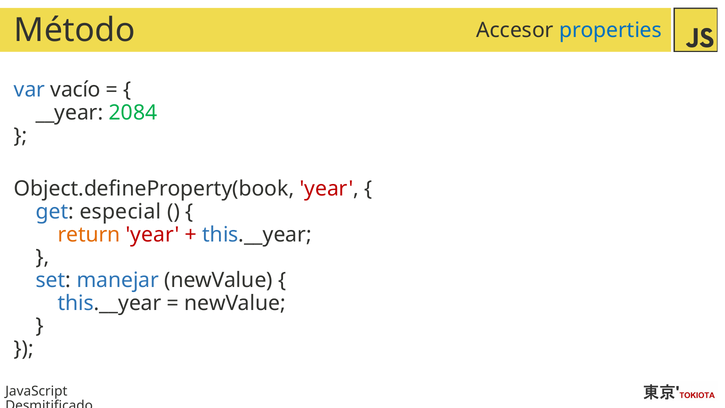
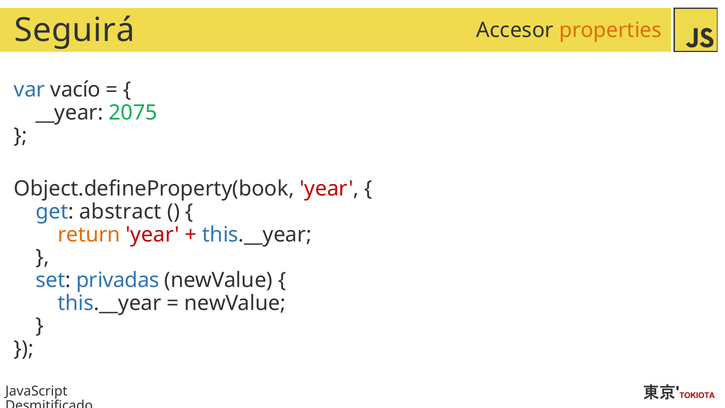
Método: Método -> Seguirá (75, 30)
properties colour: blue -> orange (611, 30)
2084: 2084 -> 2075 (133, 113)
especial: especial -> abstract (120, 212)
manejar: manejar -> privadas (118, 280)
